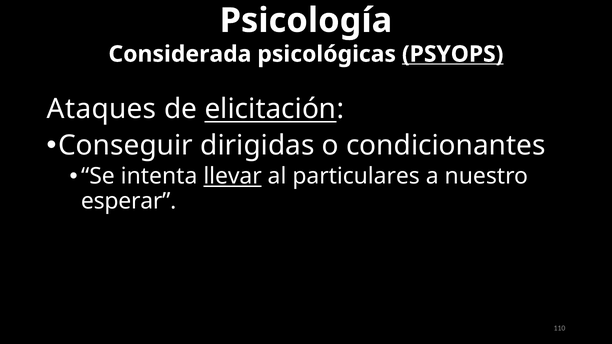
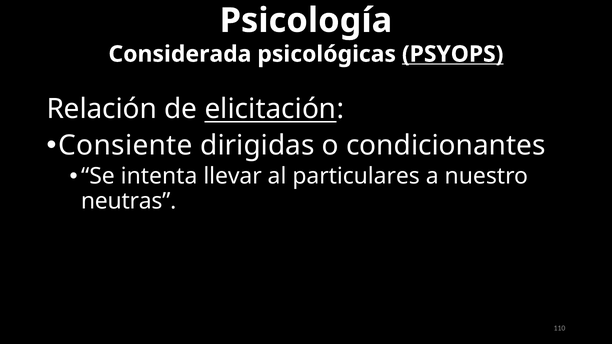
Ataques: Ataques -> Relación (102, 109)
Conseguir: Conseguir -> Consiente (125, 146)
llevar underline: present -> none (233, 176)
esperar: esperar -> neutras (129, 201)
